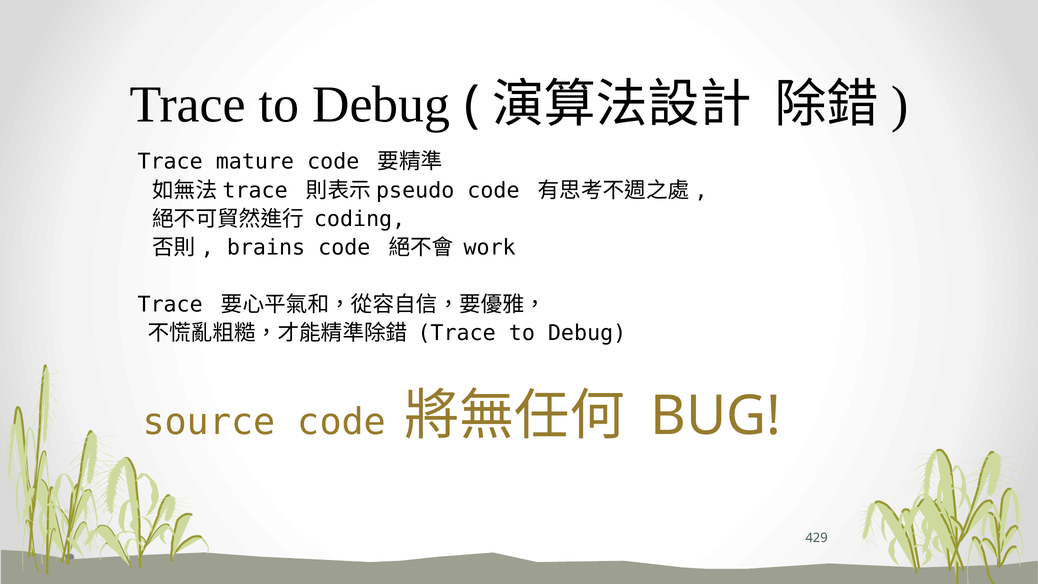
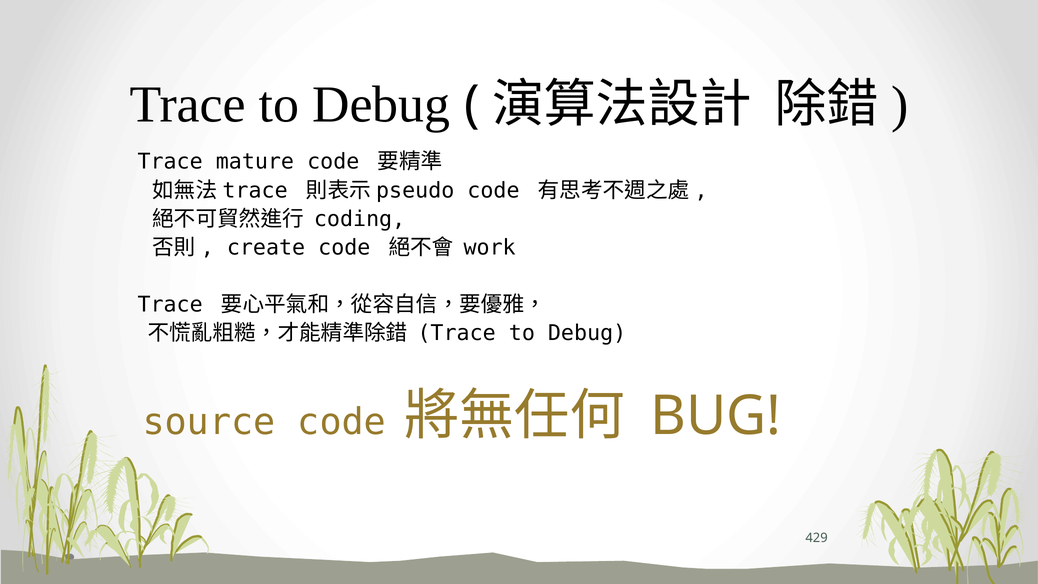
brains: brains -> create (266, 247)
